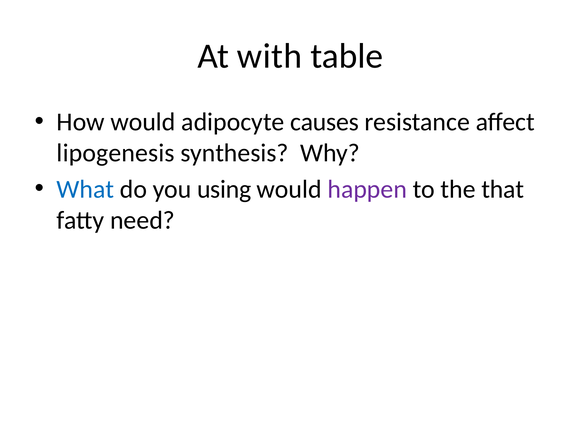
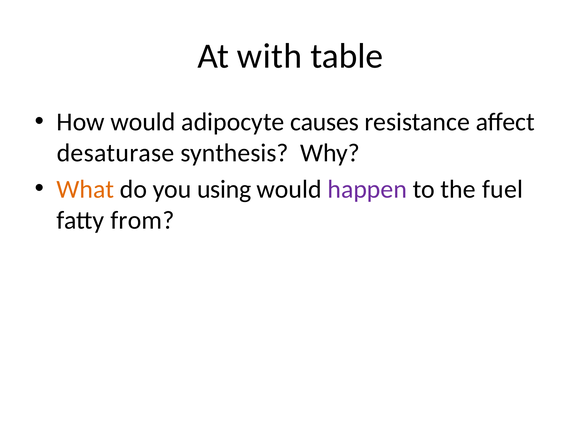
lipogenesis: lipogenesis -> desaturase (116, 153)
What colour: blue -> orange (85, 189)
that: that -> fuel (503, 189)
need: need -> from (142, 220)
